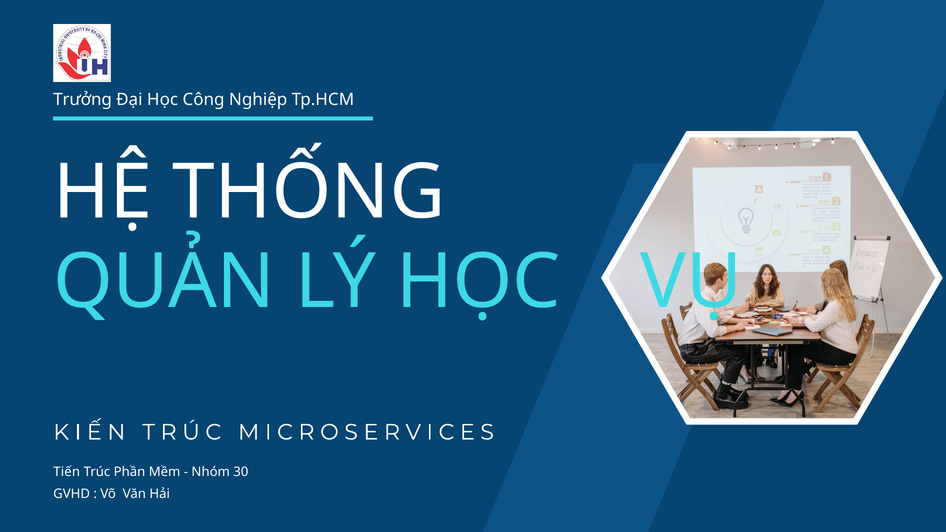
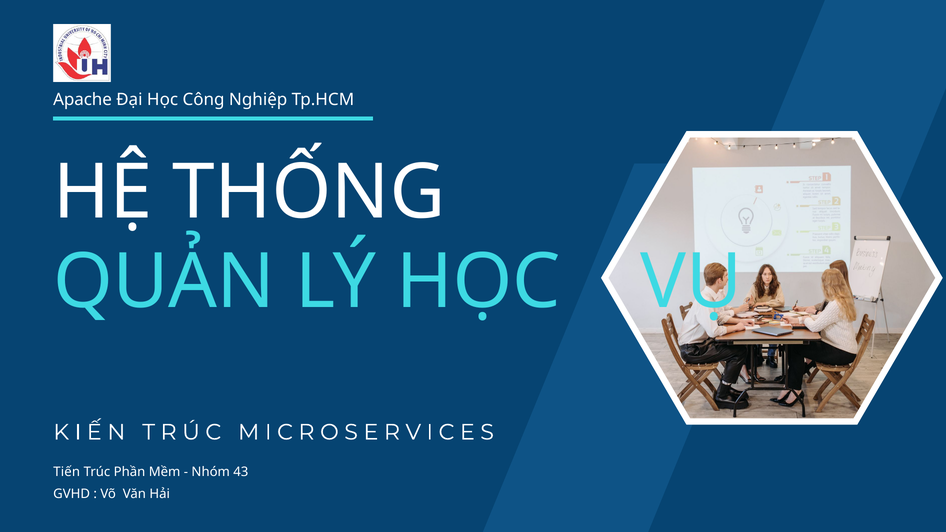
Trưởng: Trưởng -> Apache (83, 100)
30: 30 -> 43 (241, 472)
